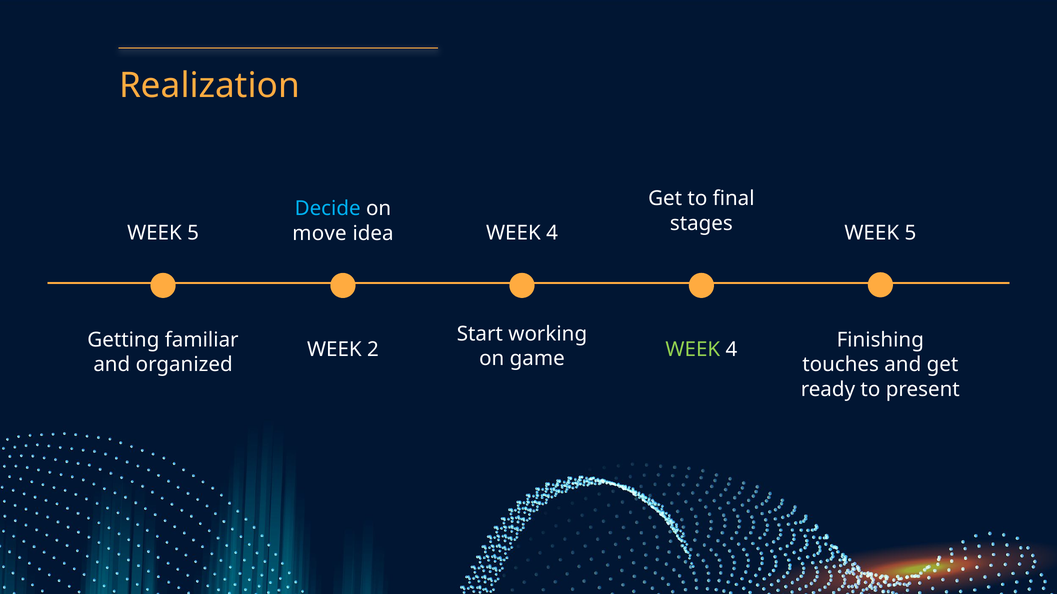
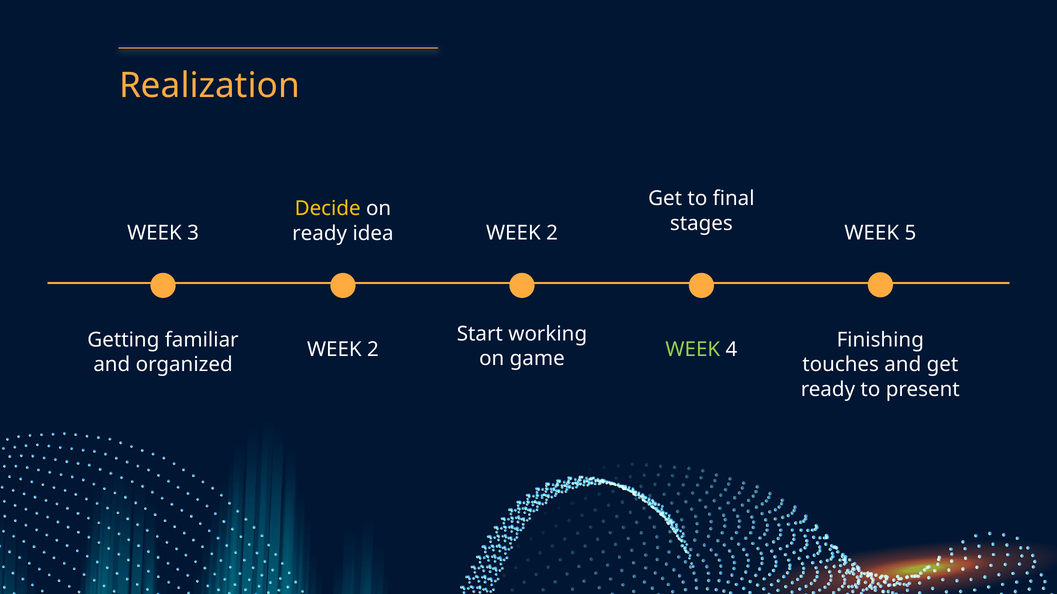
Decide colour: light blue -> yellow (328, 209)
5: 5 -> 3 (193, 233)
4: 4 -> 2 (552, 233)
move: move -> ready (320, 234)
